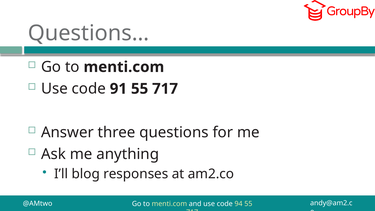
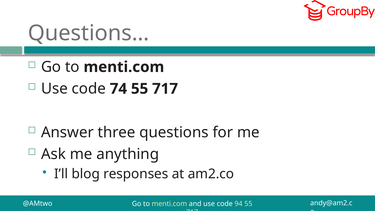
91: 91 -> 74 (118, 89)
